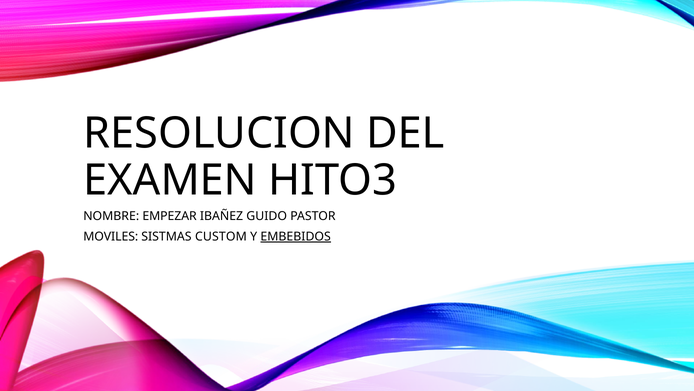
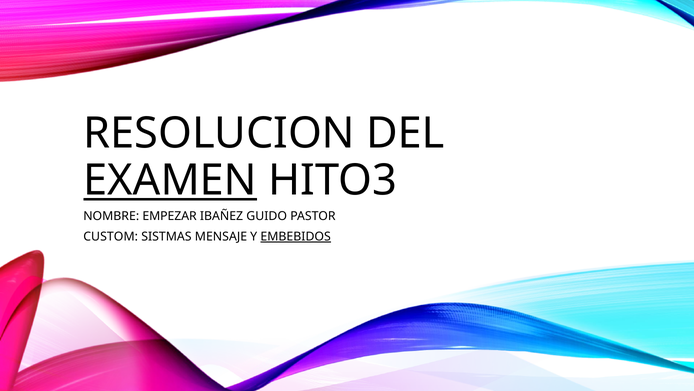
EXAMEN underline: none -> present (170, 180)
MOVILES: MOVILES -> CUSTOM (111, 236)
CUSTOM: CUSTOM -> MENSAJE (221, 236)
